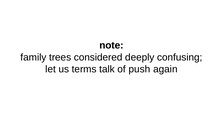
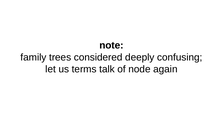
push: push -> node (139, 69)
